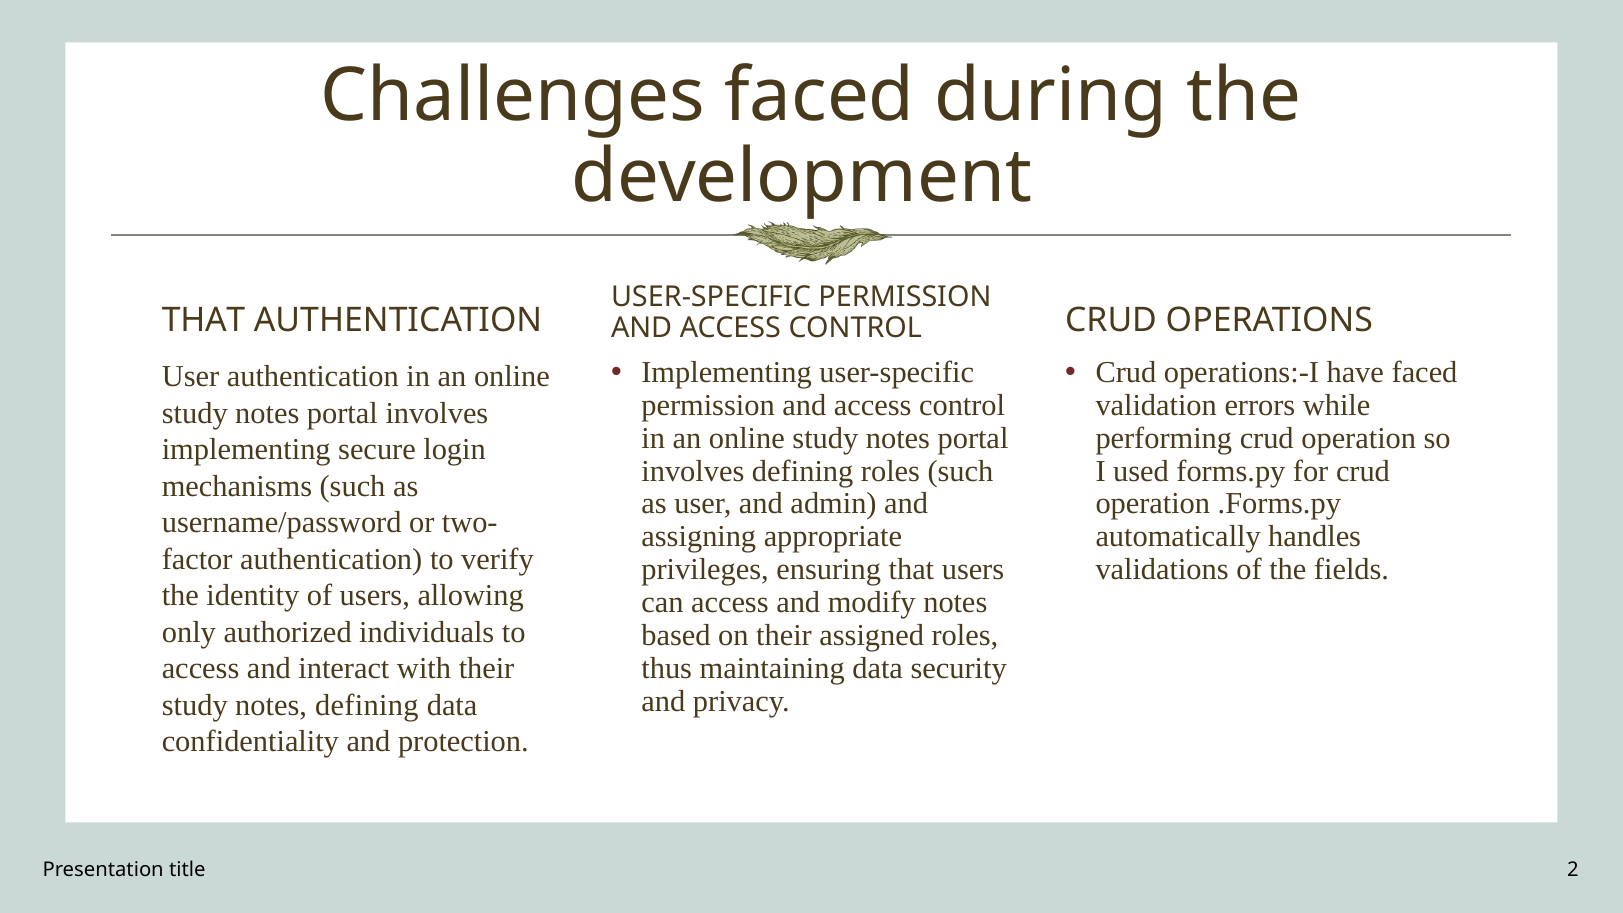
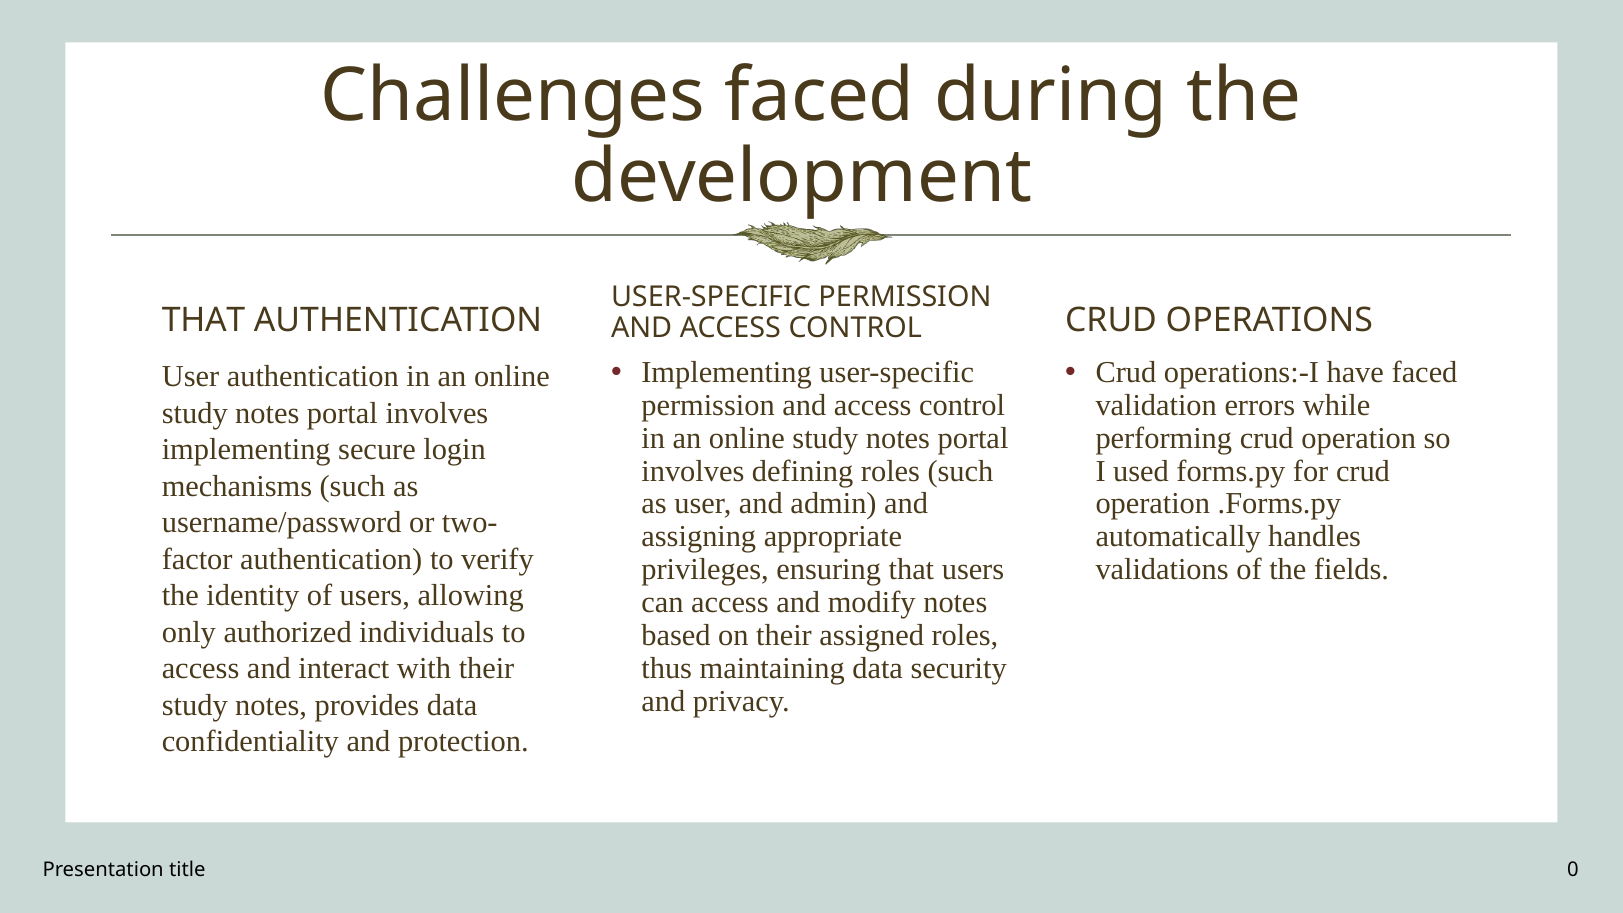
notes defining: defining -> provides (367, 705)
2: 2 -> 0 (1573, 870)
